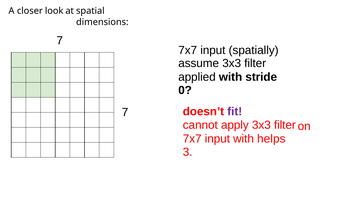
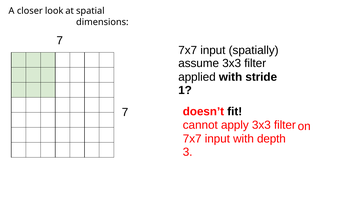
0: 0 -> 1 (185, 90)
fit colour: purple -> black (235, 111)
helps: helps -> depth (271, 139)
